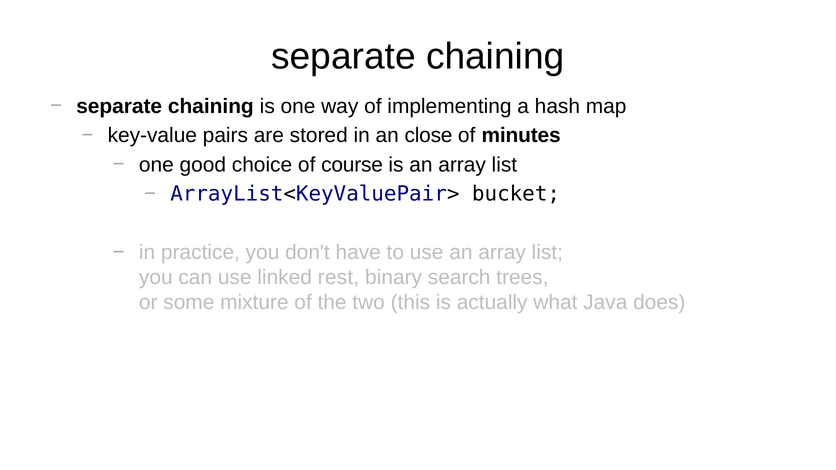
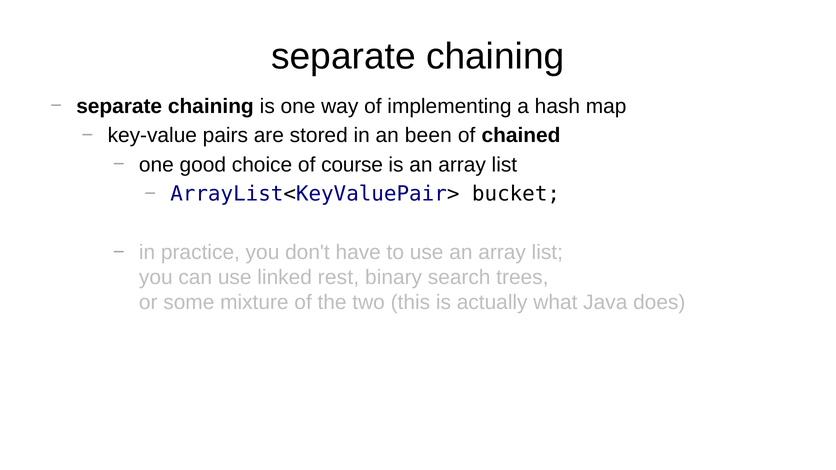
close: close -> been (428, 136)
minutes: minutes -> chained (521, 136)
